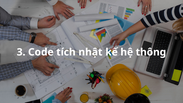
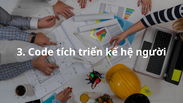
nhật: nhật -> triển (91, 52)
thông: thông -> người (151, 52)
